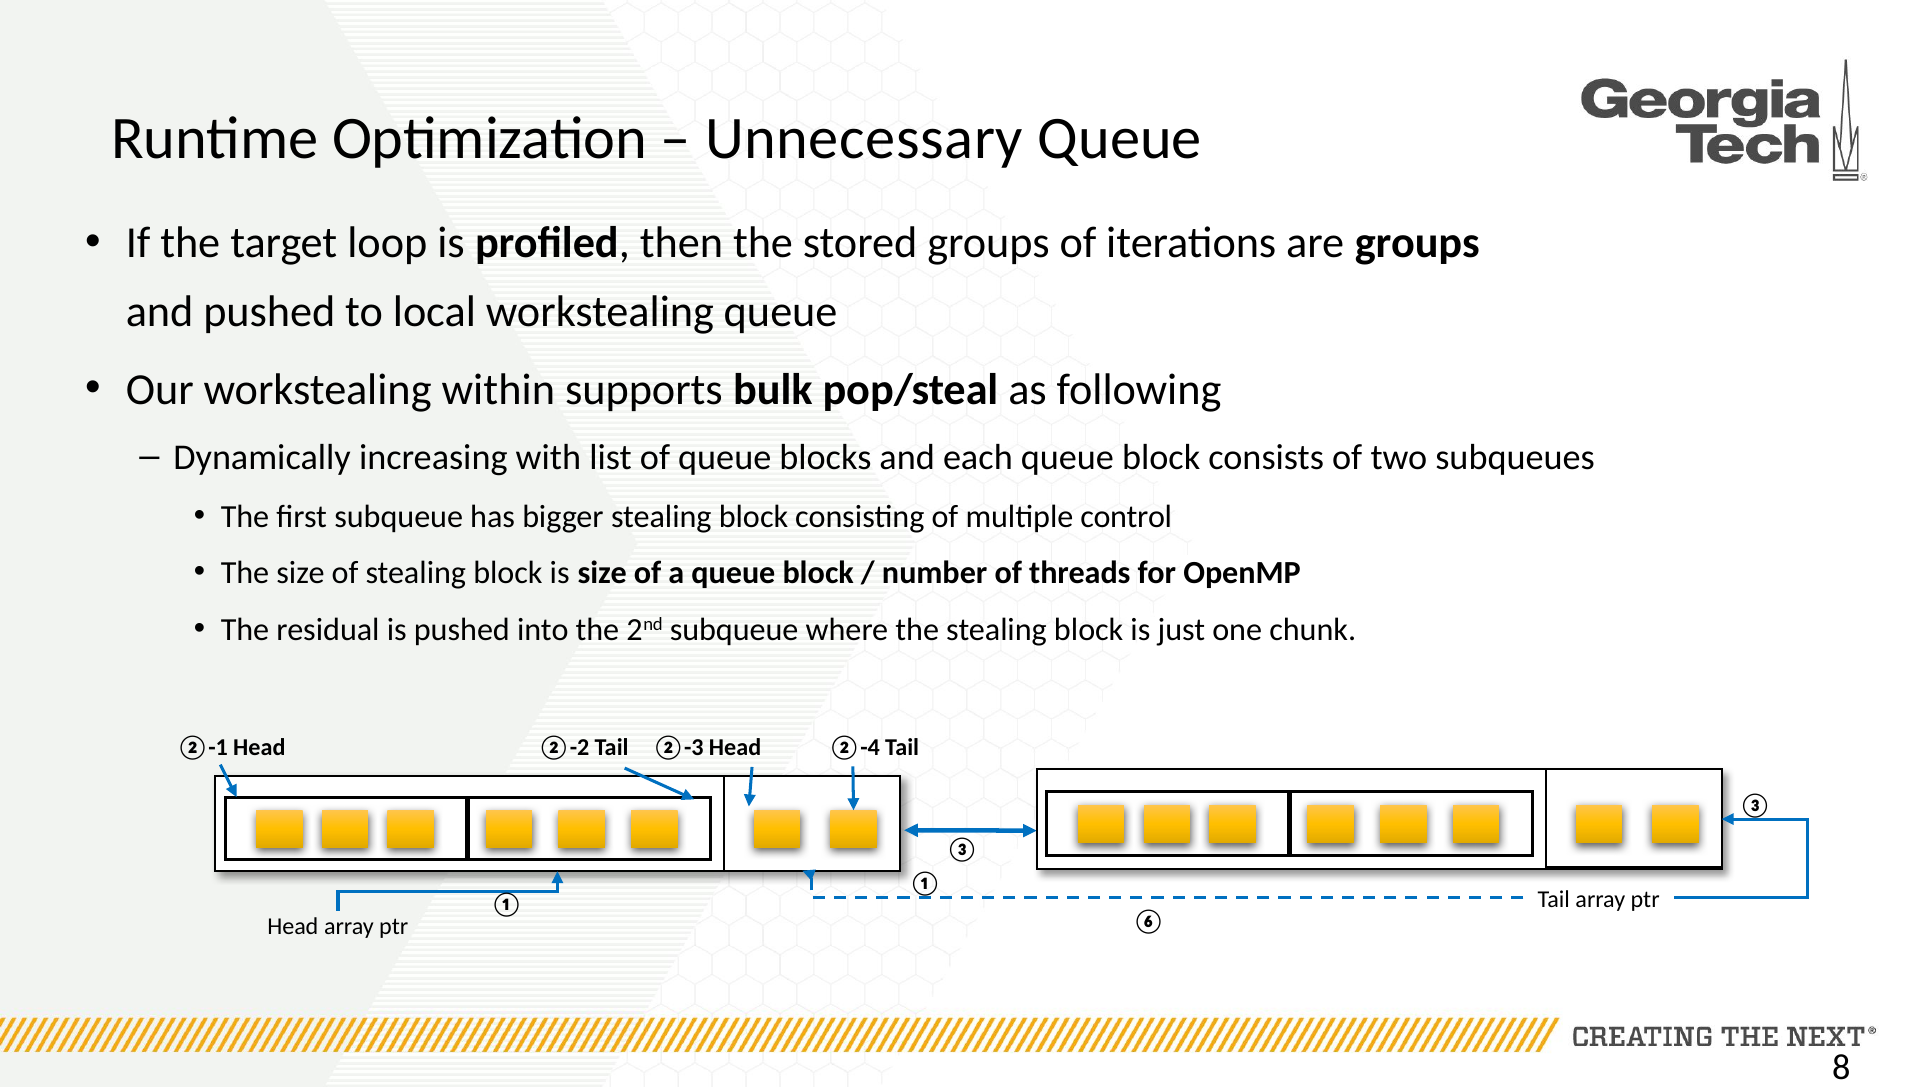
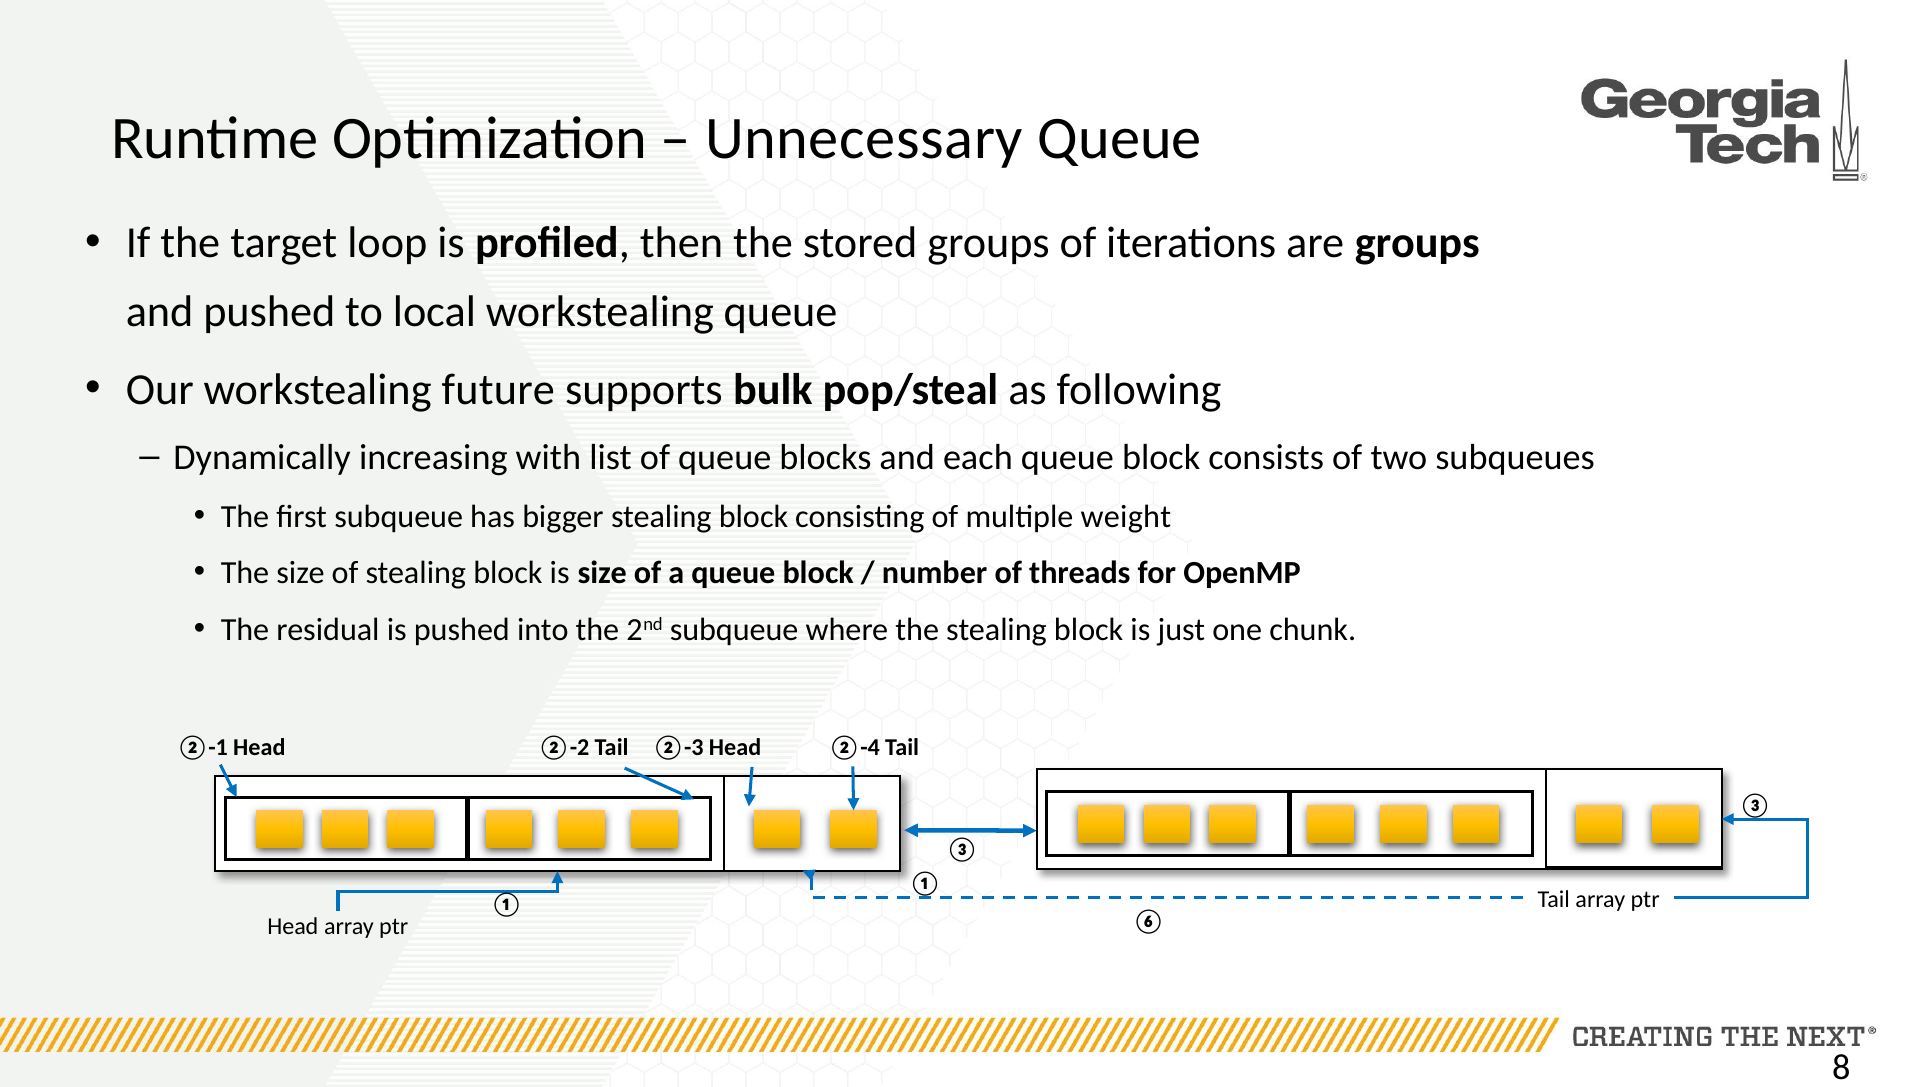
within: within -> future (498, 390)
control: control -> weight (1126, 516)
